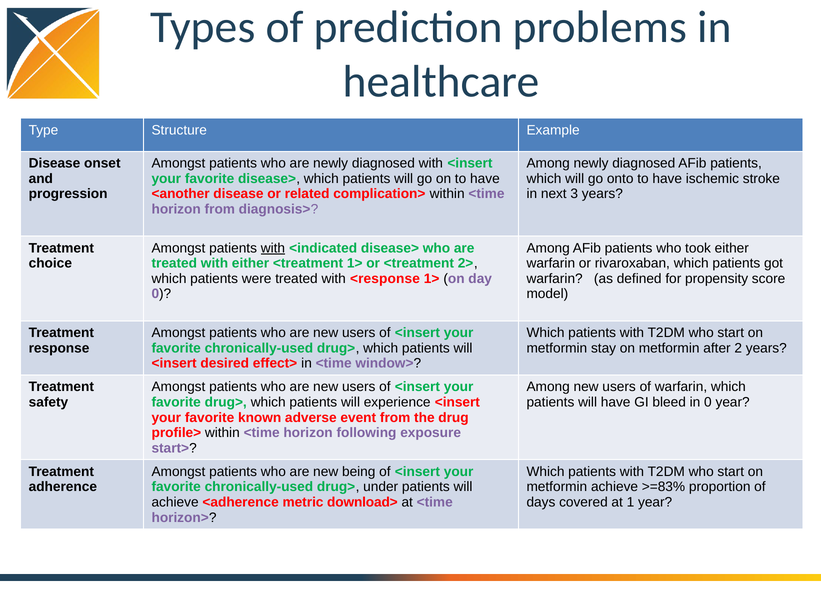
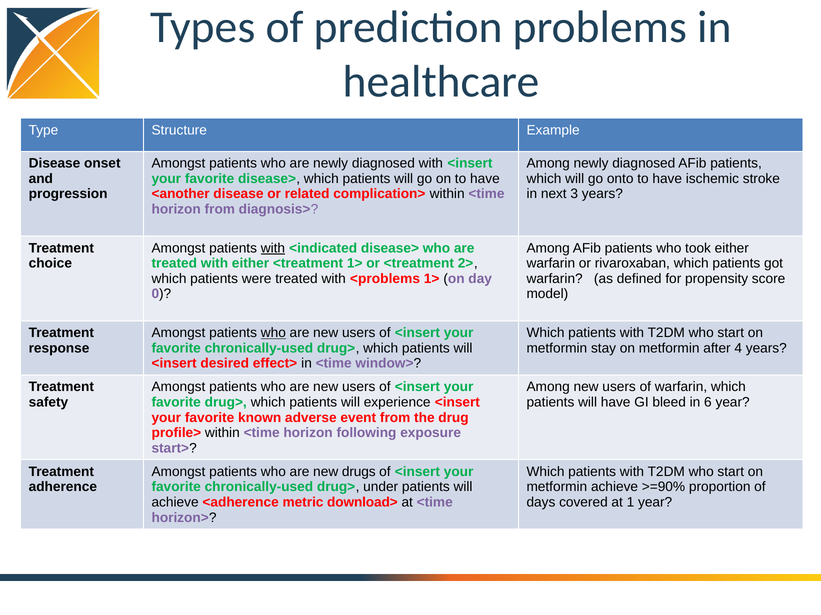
<response: <response -> <problems (385, 279)
who underline: none -> present (273, 333)
2: 2 -> 4 (738, 349)
in 0: 0 -> 6 (708, 403)
being: being -> drugs (359, 472)
>=83%: >=83% -> >=90% (663, 488)
